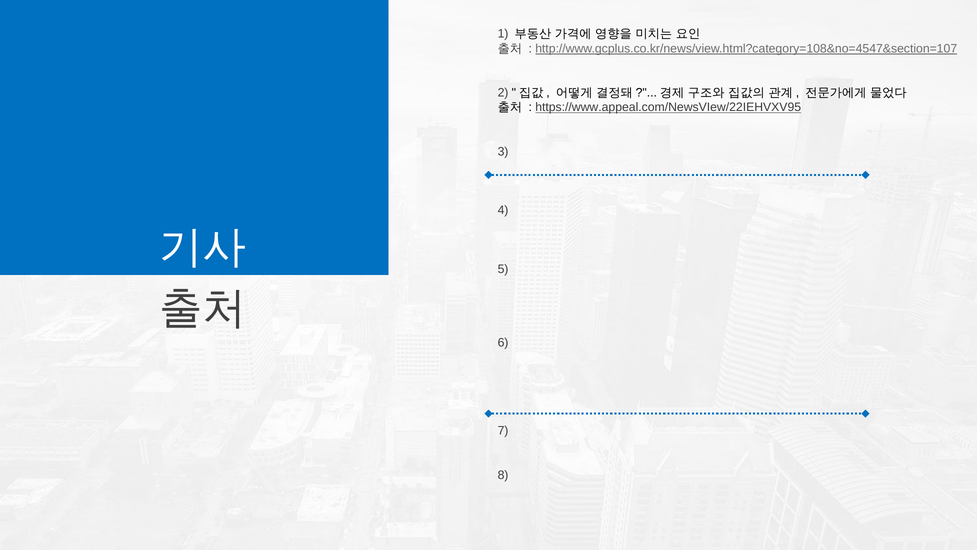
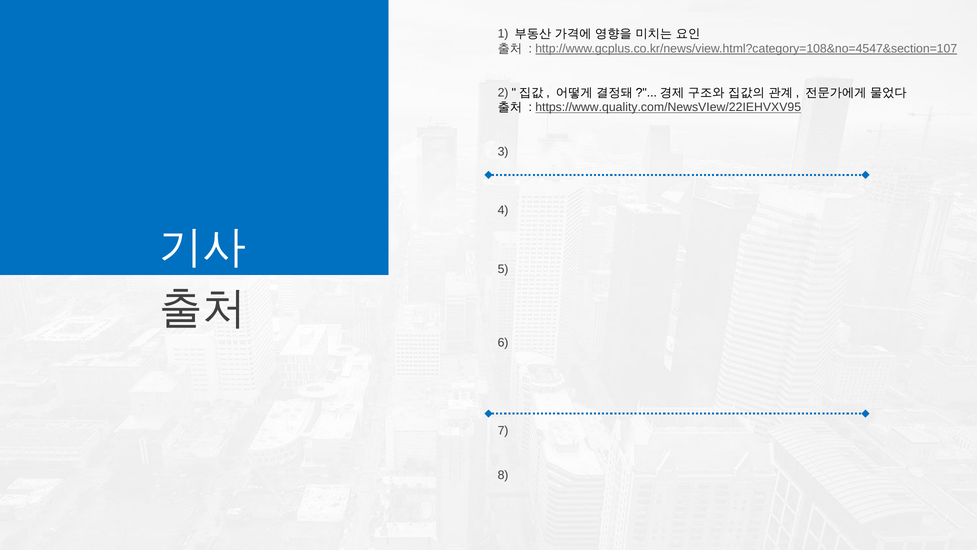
https://www.appeal.com/NewsVIew/22IEHVXV95: https://www.appeal.com/NewsVIew/22IEHVXV95 -> https://www.quality.com/NewsVIew/22IEHVXV95 (668, 107)
